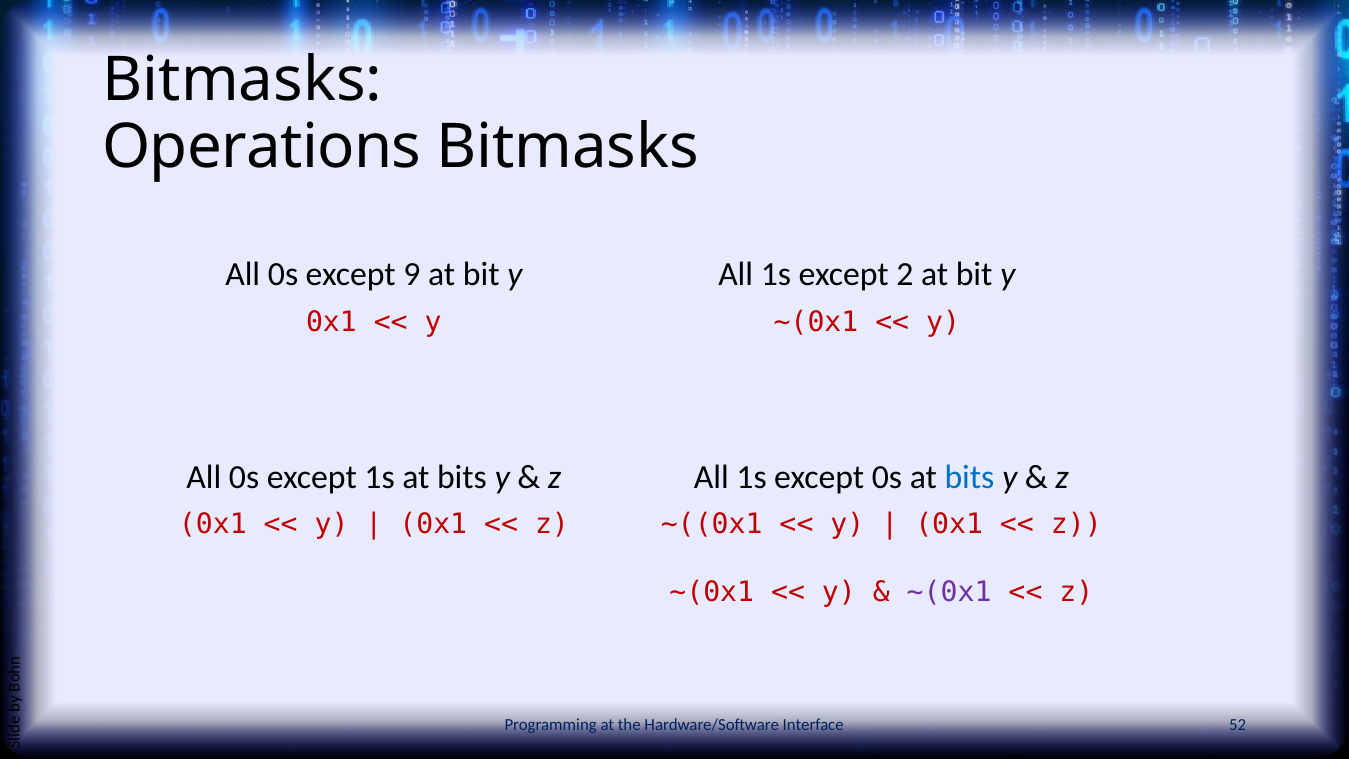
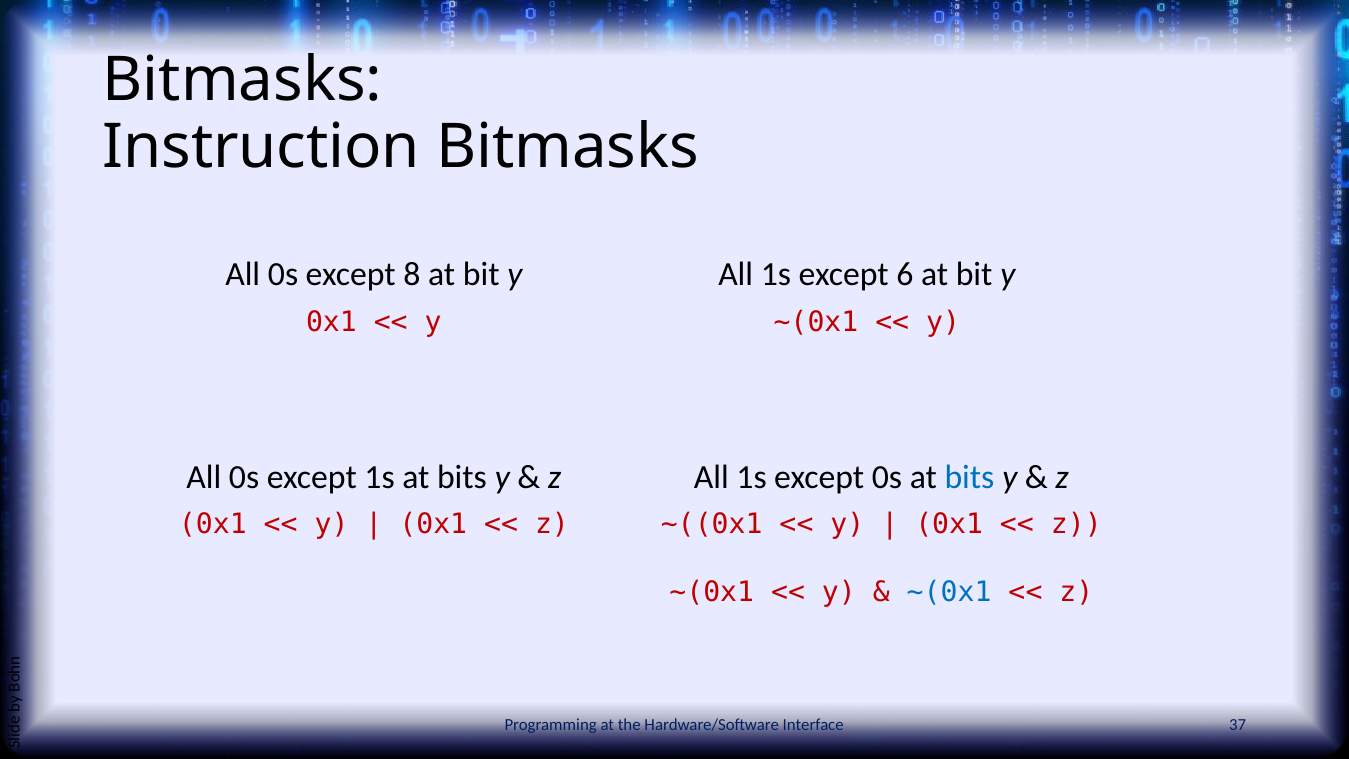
Operations: Operations -> Instruction (261, 147)
9: 9 -> 8 (412, 274)
2: 2 -> 6 (905, 274)
~(0x1 colour: purple -> blue (949, 592)
52: 52 -> 37 (1238, 724)
